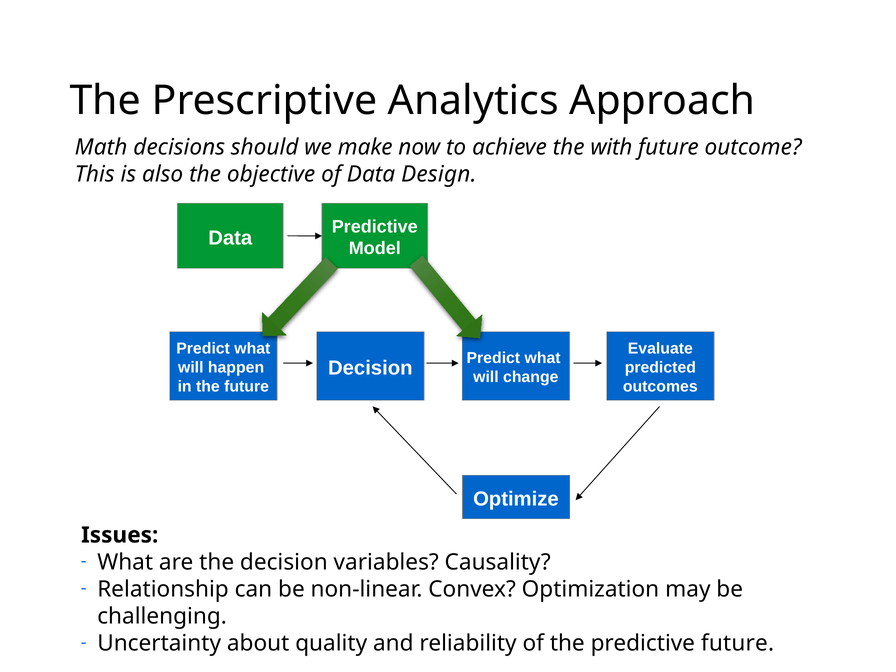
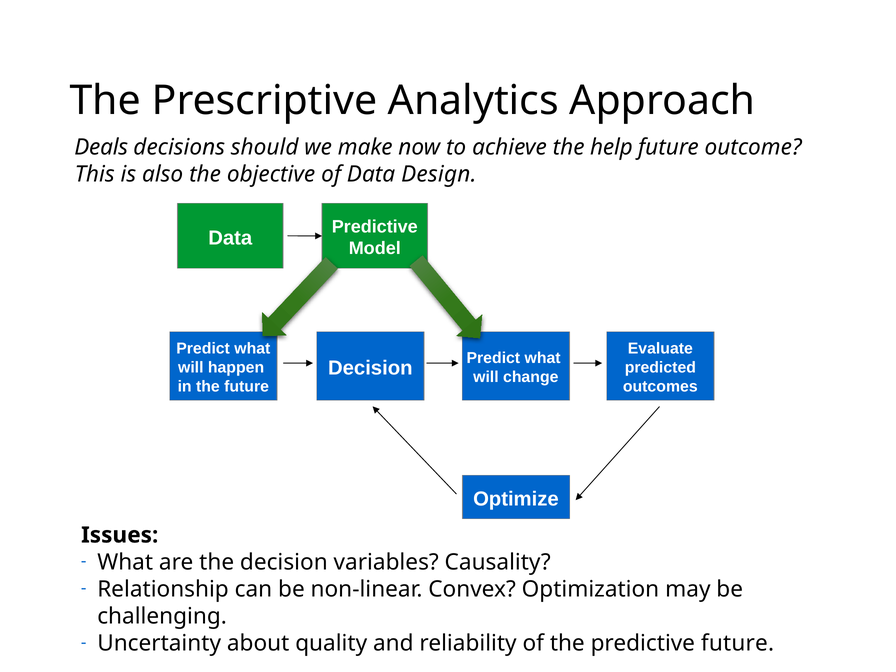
Math: Math -> Deals (101, 147)
with: with -> help (611, 147)
